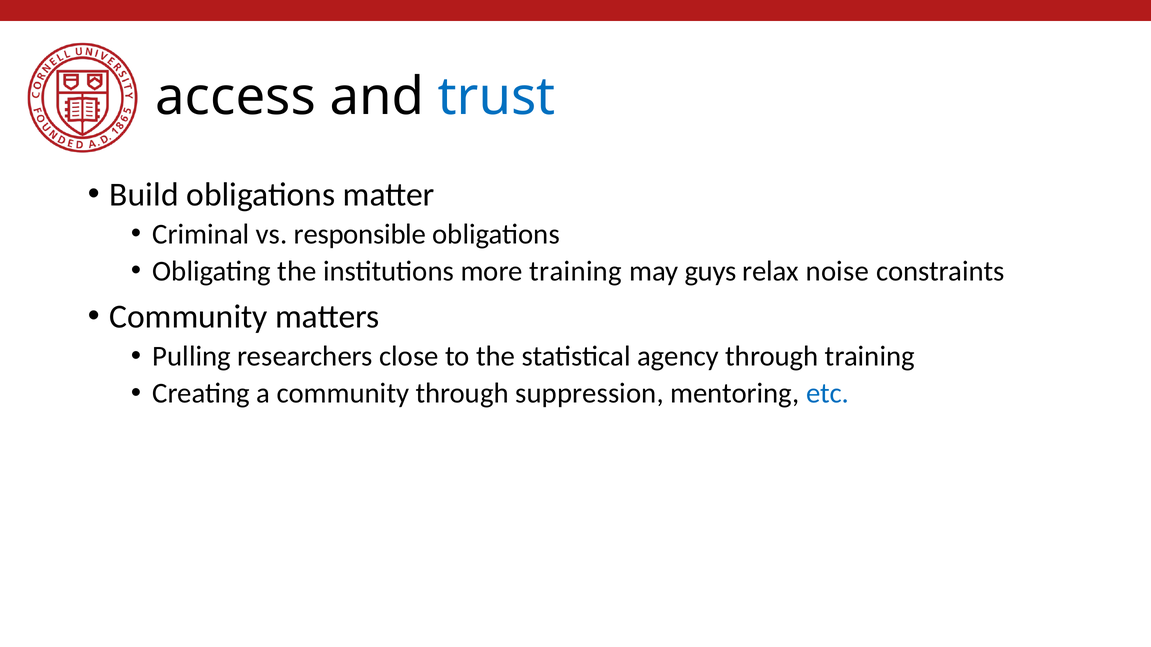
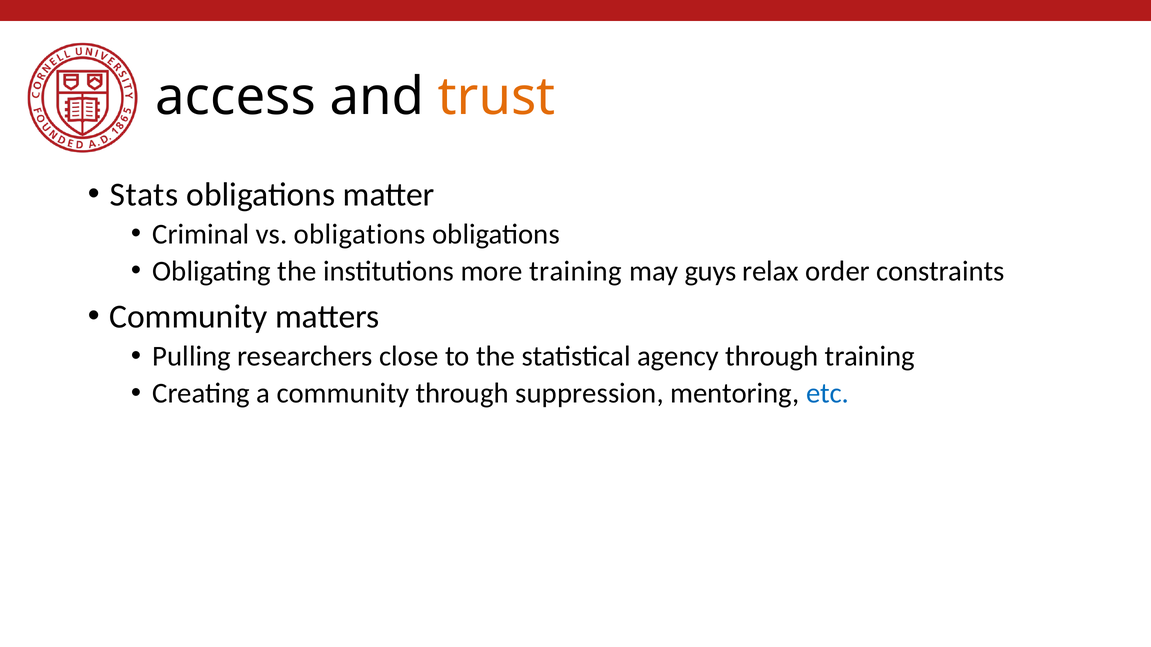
trust colour: blue -> orange (497, 97)
Build: Build -> Stats (144, 195)
vs responsible: responsible -> obligations (360, 234)
noise: noise -> order (838, 271)
